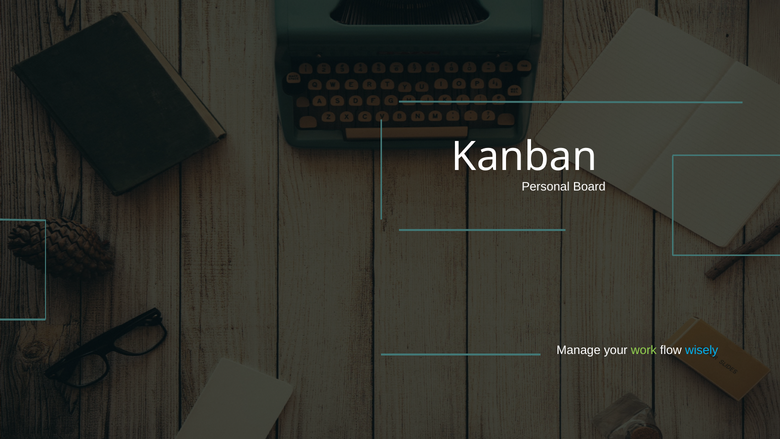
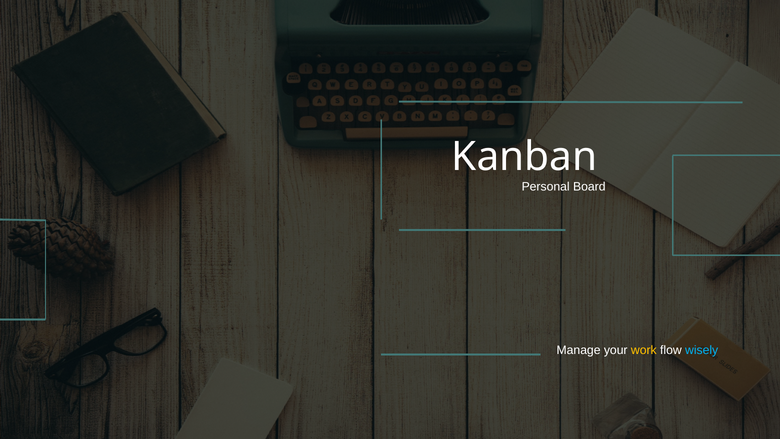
work colour: light green -> yellow (644, 350)
